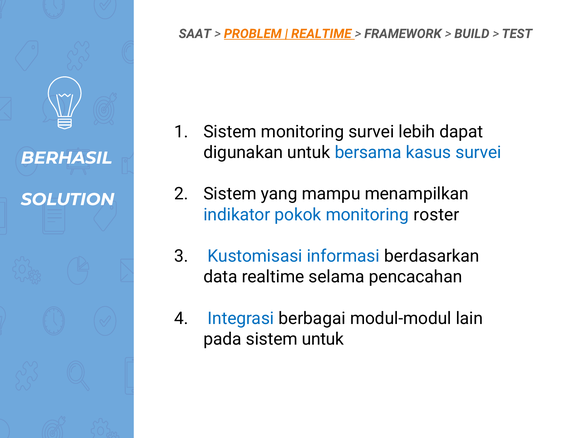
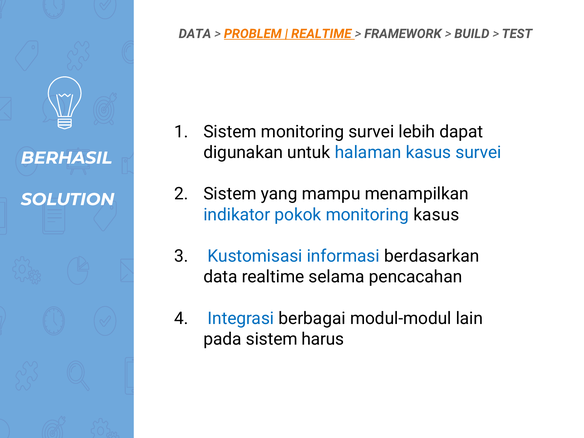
SAAT: SAAT -> DATA (195, 34)
bersama: bersama -> halaman (368, 152)
monitoring roster: roster -> kasus (436, 215)
sistem untuk: untuk -> harus (323, 339)
